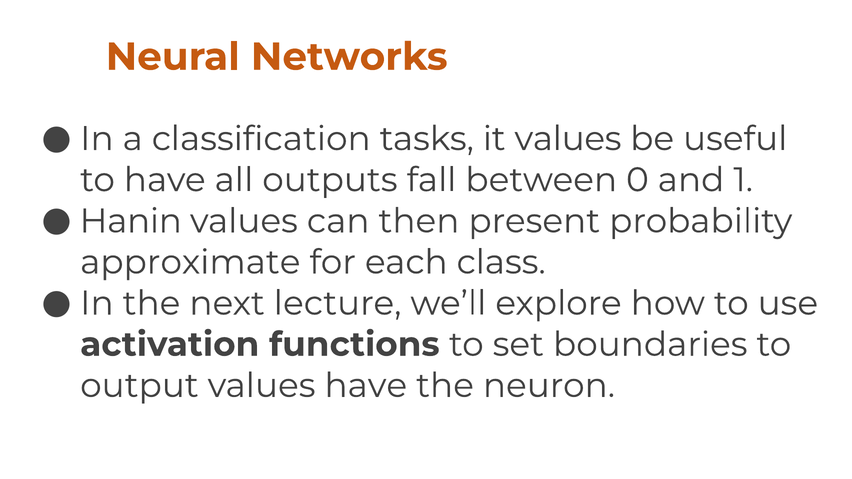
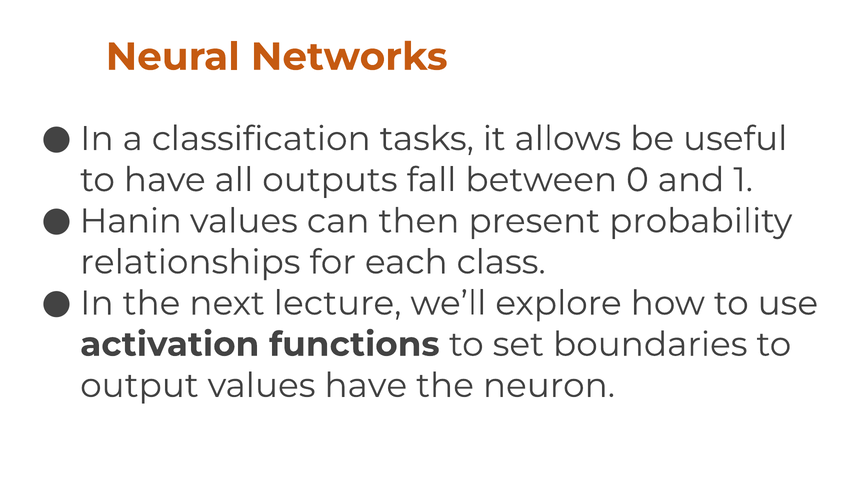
it values: values -> allows (568, 139)
approximate: approximate -> relationships (190, 262)
